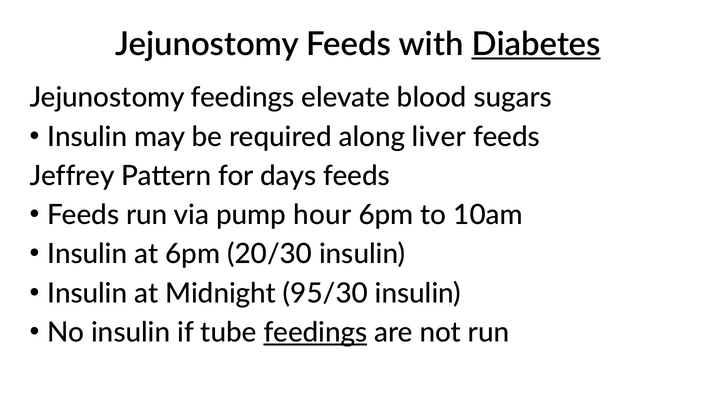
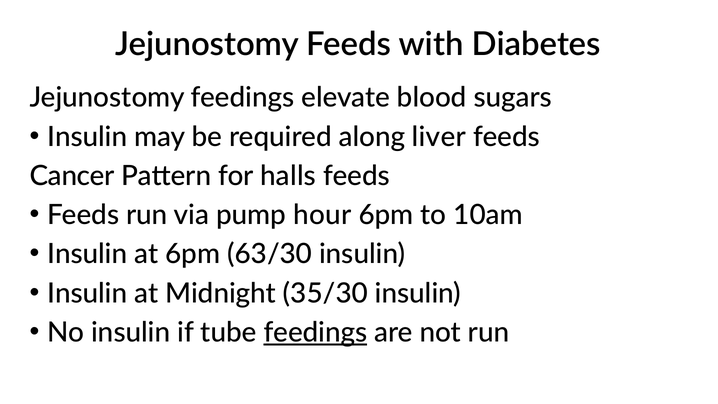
Diabetes underline: present -> none (536, 44)
Jeffrey: Jeffrey -> Cancer (72, 176)
days: days -> halls (288, 176)
20/30: 20/30 -> 63/30 (270, 254)
95/30: 95/30 -> 35/30 (325, 293)
